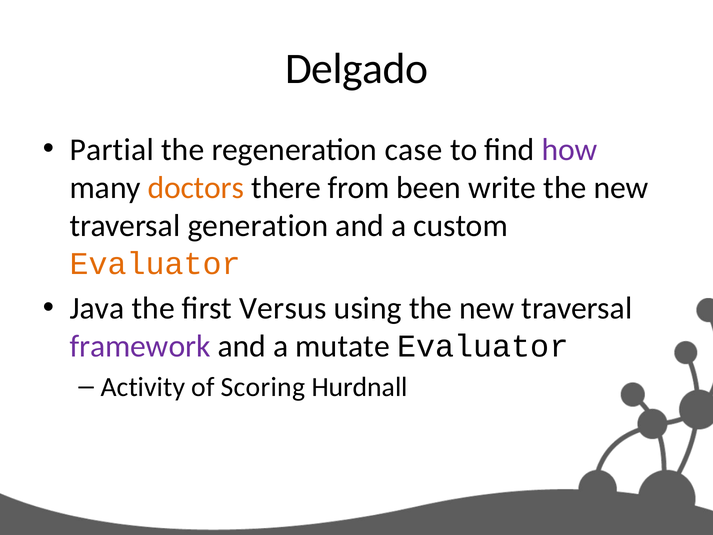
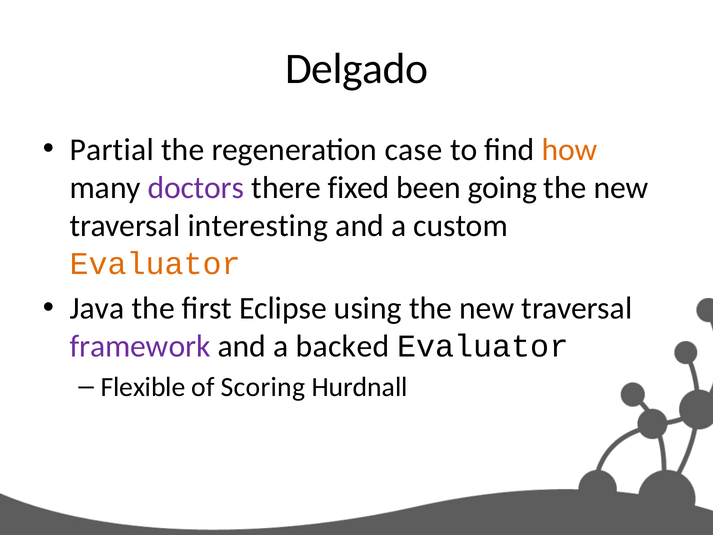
how colour: purple -> orange (570, 150)
doctors colour: orange -> purple (196, 188)
from: from -> fixed (359, 188)
write: write -> going (502, 188)
generation: generation -> interesting (258, 226)
Versus: Versus -> Eclipse (283, 308)
mutate: mutate -> backed (343, 346)
Activity: Activity -> Flexible (143, 387)
